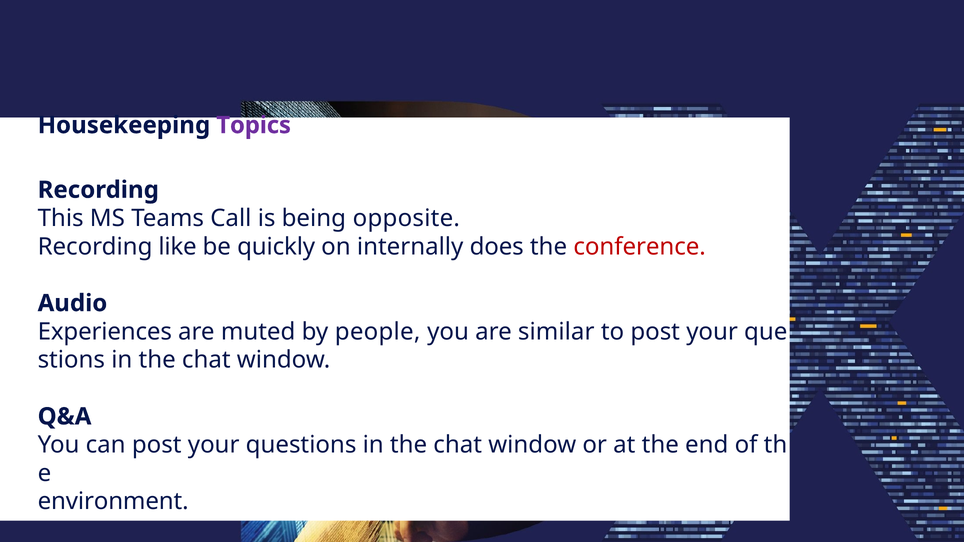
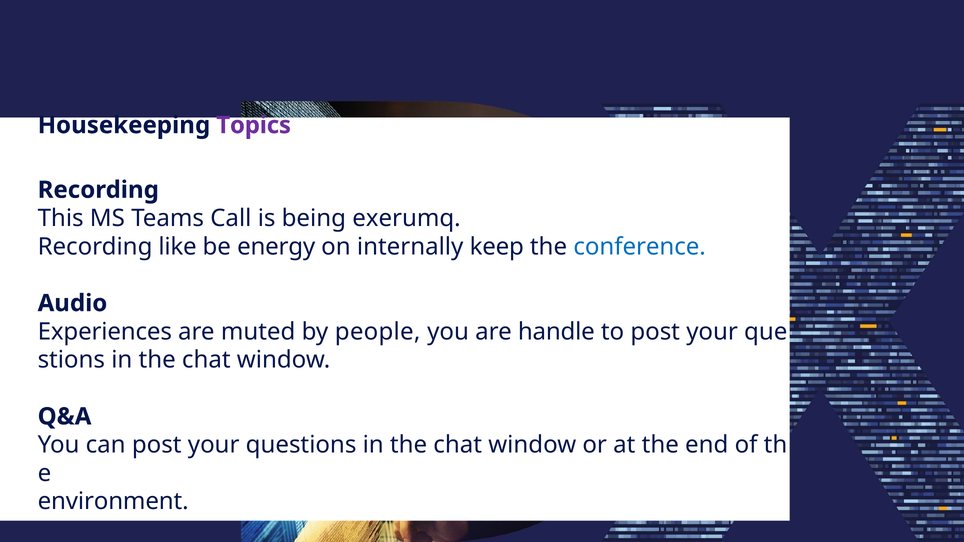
opposite: opposite -> exerumq (406, 218)
quickly: quickly -> energy (276, 247)
does: does -> keep (497, 247)
conference colour: red -> blue (640, 247)
similar: similar -> handle (556, 332)
